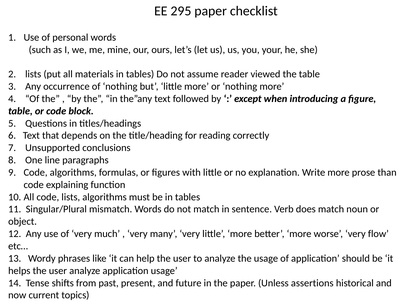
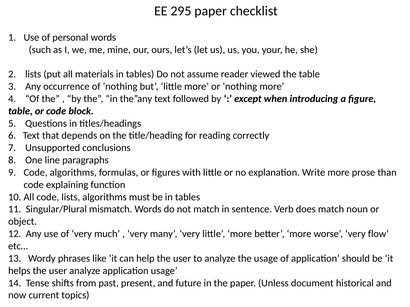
assertions: assertions -> document (312, 283)
